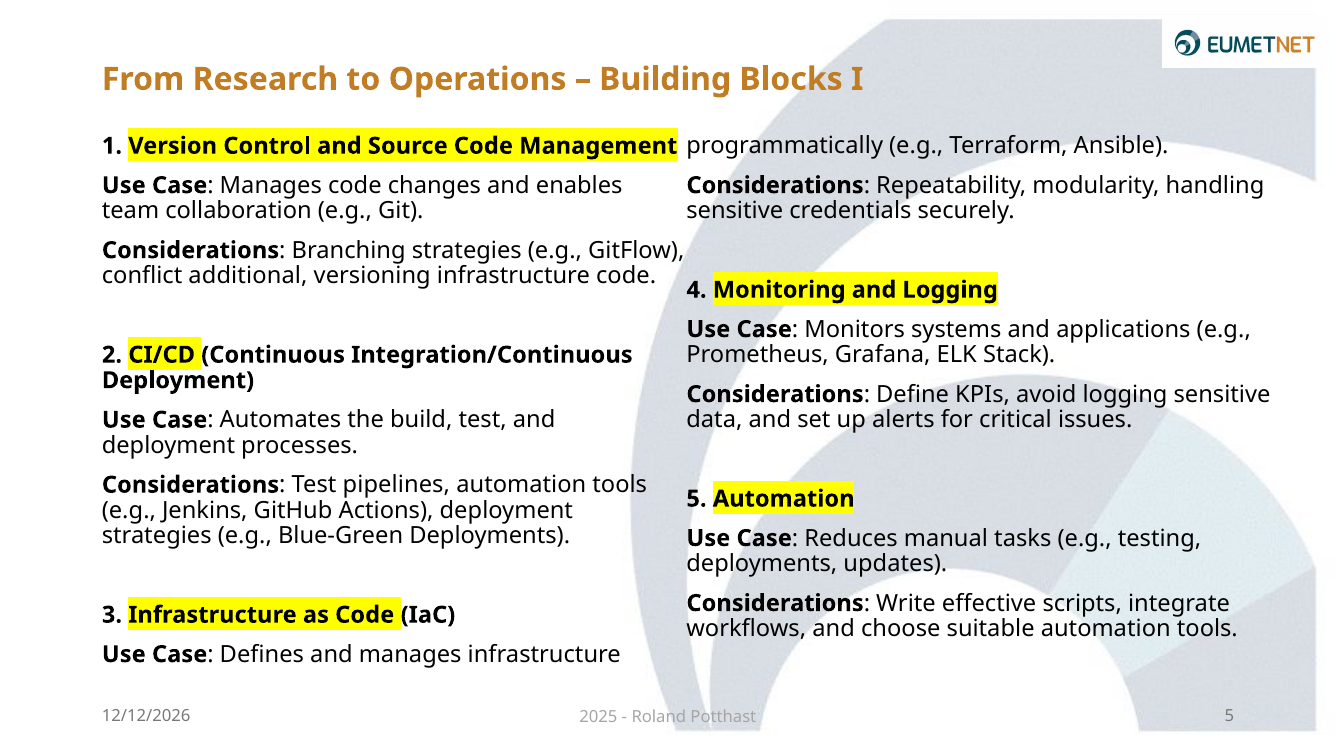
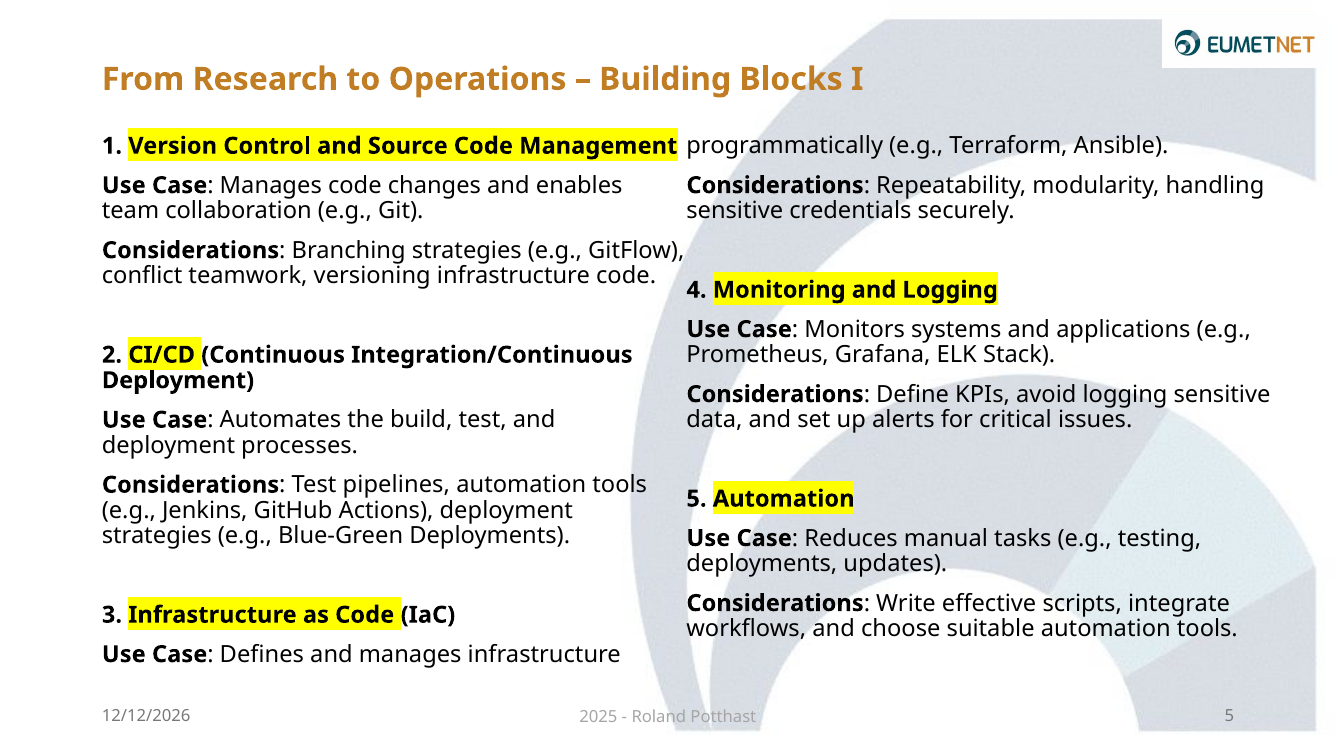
additional: additional -> teamwork (248, 276)
